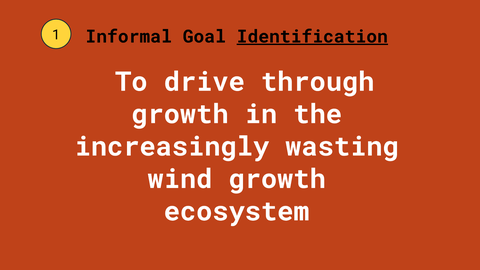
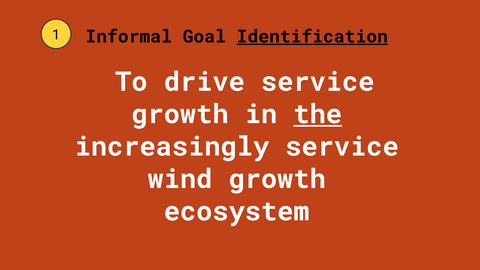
drive through: through -> service (318, 82)
the underline: none -> present (318, 114)
increasingly wasting: wasting -> service (342, 147)
